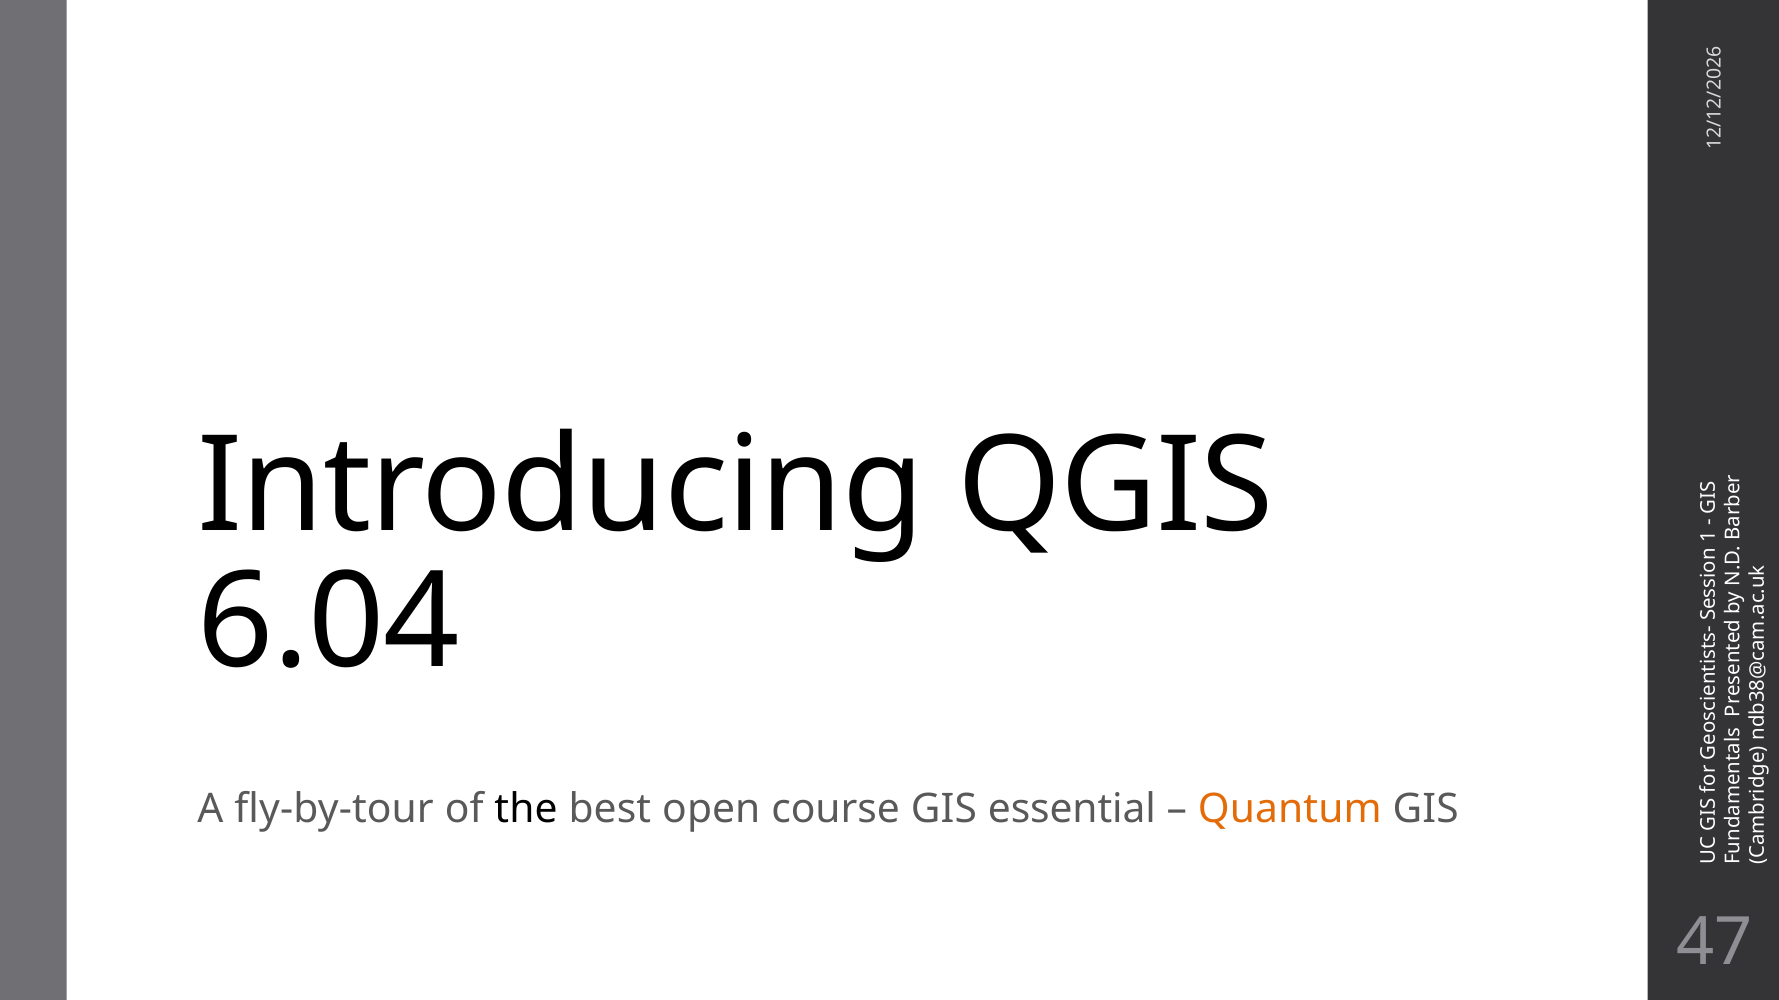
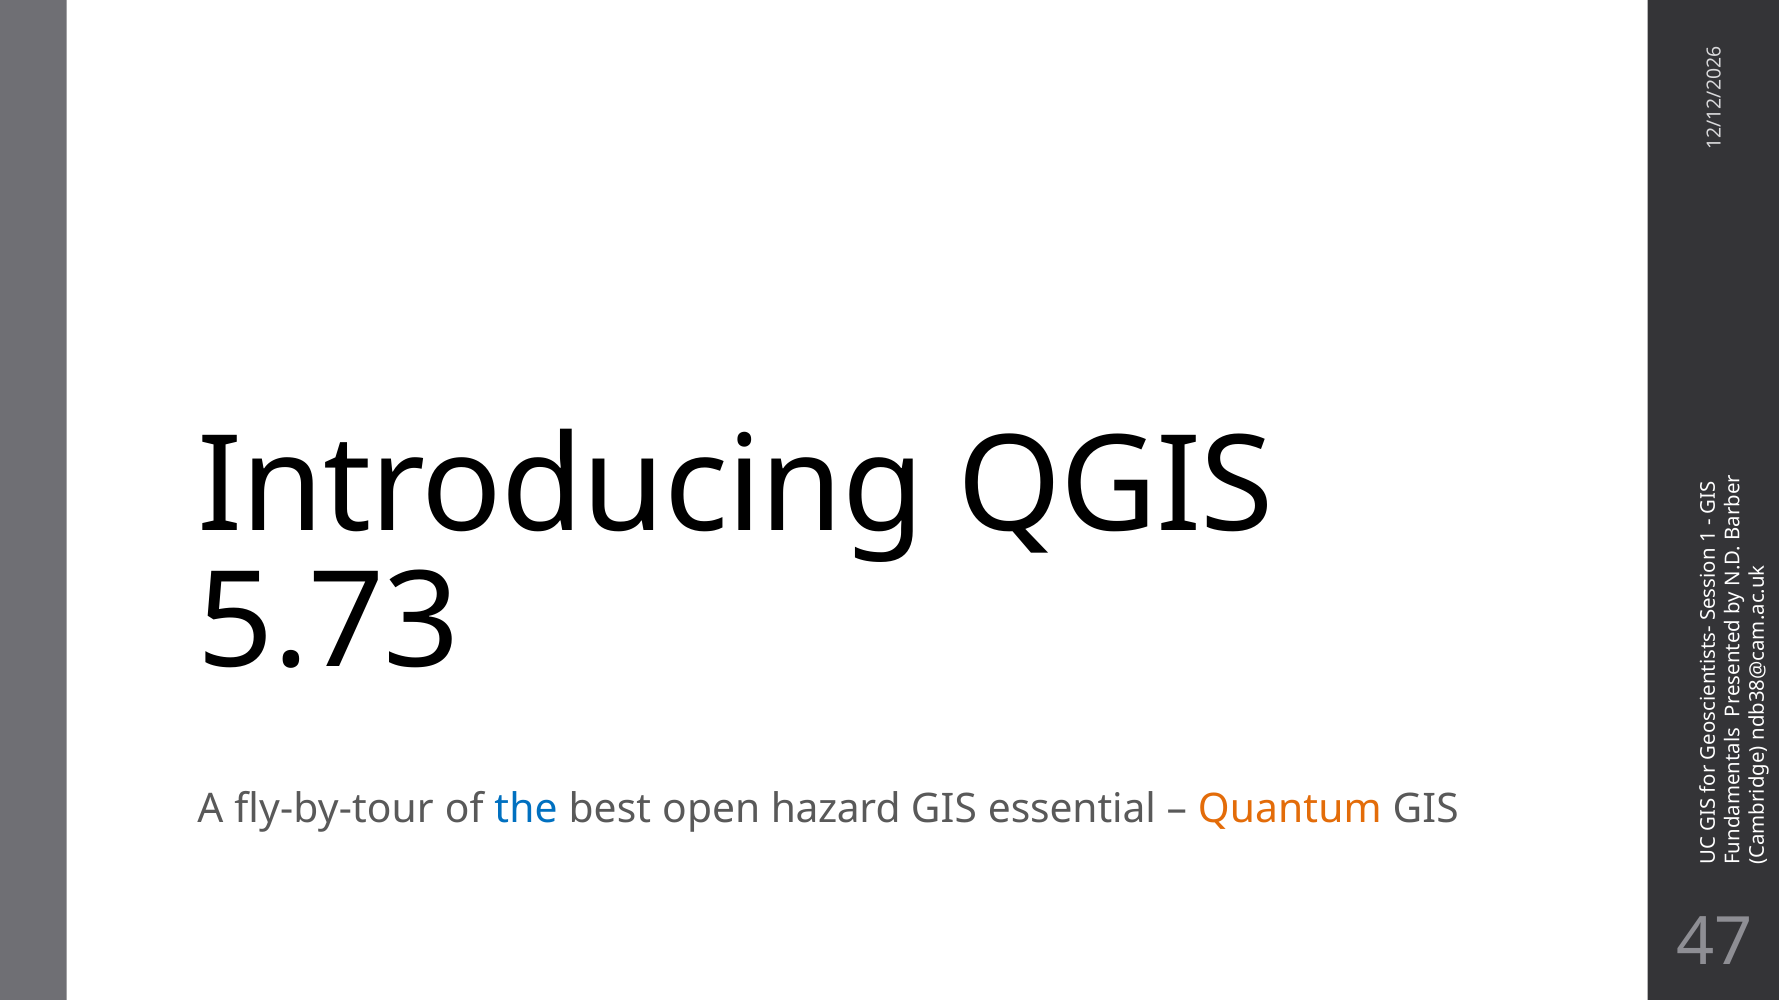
6.04: 6.04 -> 5.73 (329, 623)
the colour: black -> blue (526, 809)
course: course -> hazard (836, 809)
